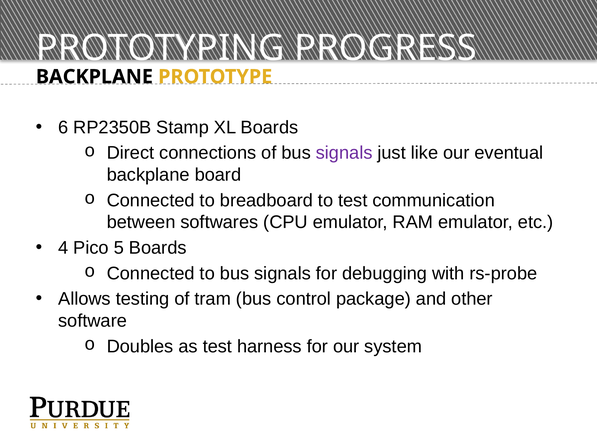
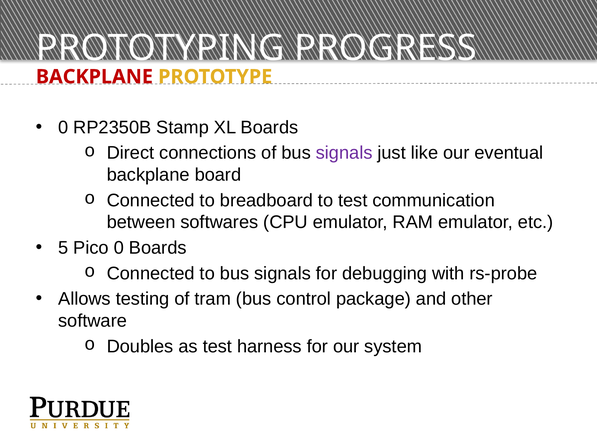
BACKPLANE colour: black -> red (94, 77)
6: 6 -> 0 (63, 127)
4: 4 -> 5 (63, 248)
Pico 5: 5 -> 0 (119, 248)
